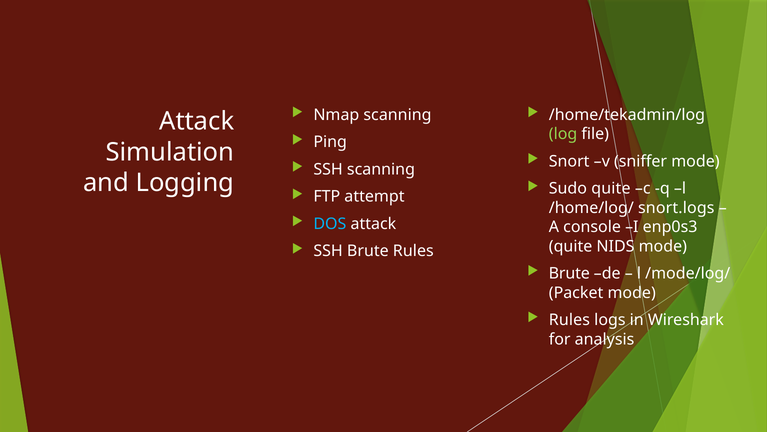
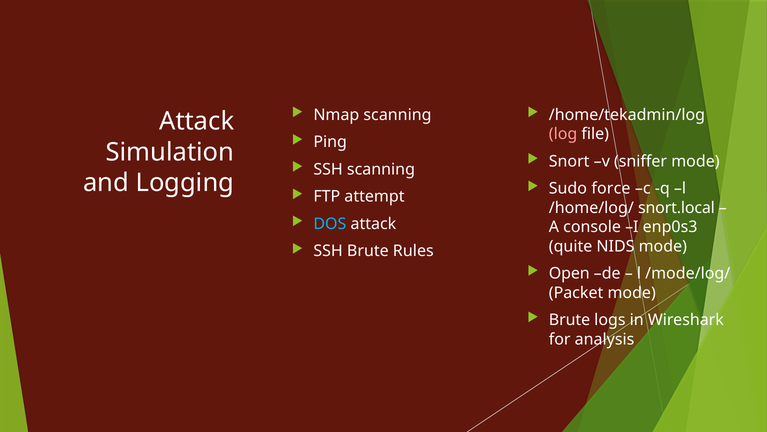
log colour: light green -> pink (563, 134)
Sudo quite: quite -> force (611, 188)
snort.logs: snort.logs -> snort.local (676, 208)
Brute: Brute -> Open (569, 273)
Rules: Rules -> Brute (569, 320)
